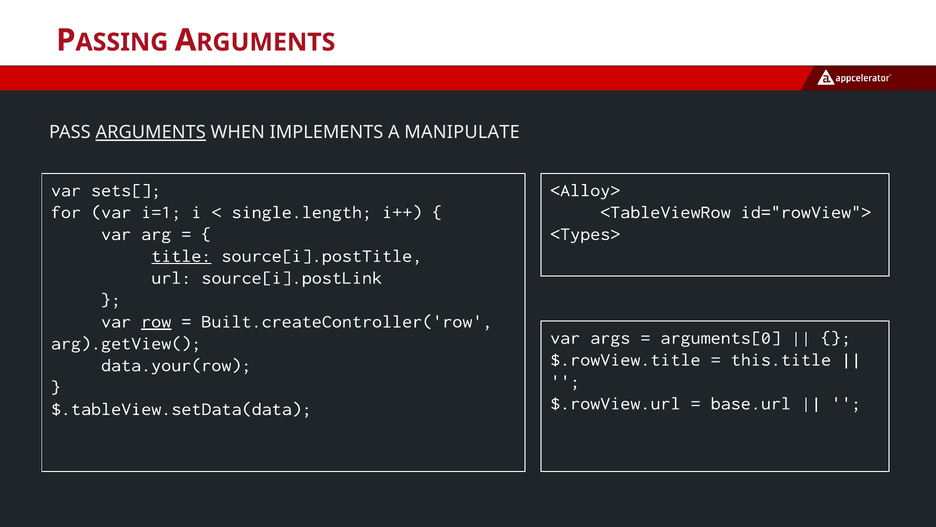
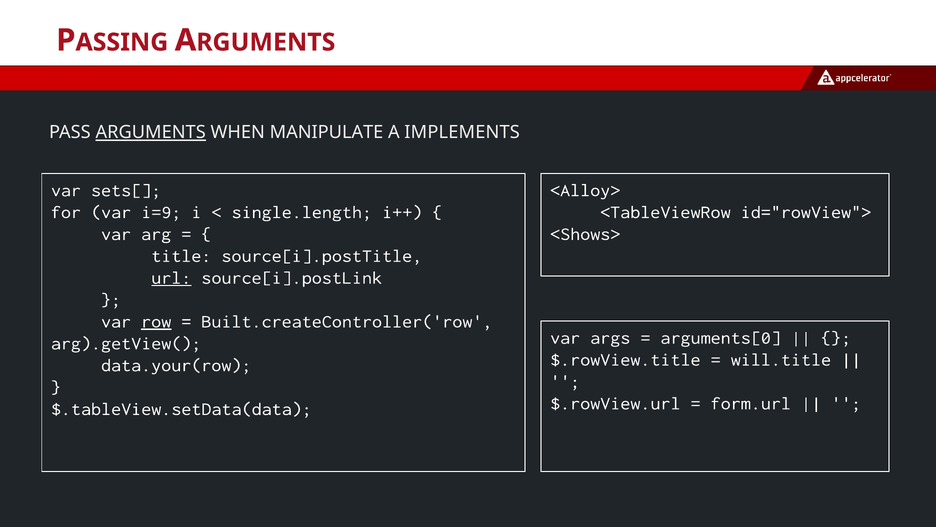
IMPLEMENTS: IMPLEMENTS -> MANIPULATE (327, 132)
MANIPULATE: MANIPULATE -> IMPLEMENTS (462, 132)
i=1: i=1 -> i=9 (161, 212)
<Types>: <Types> -> <Shows> (585, 234)
title underline: present -> none (181, 256)
url underline: none -> present (171, 277)
this.title: this.title -> will.title (781, 359)
base.url: base.url -> form.url (751, 403)
